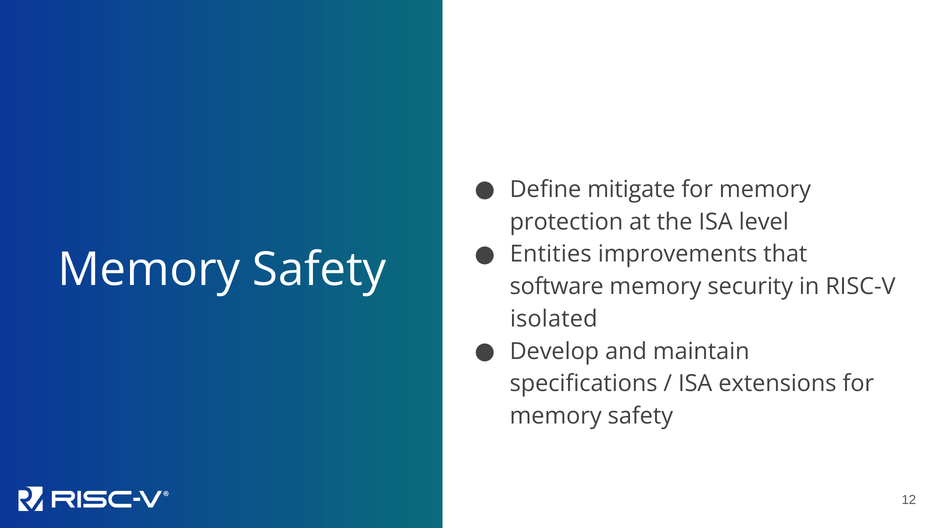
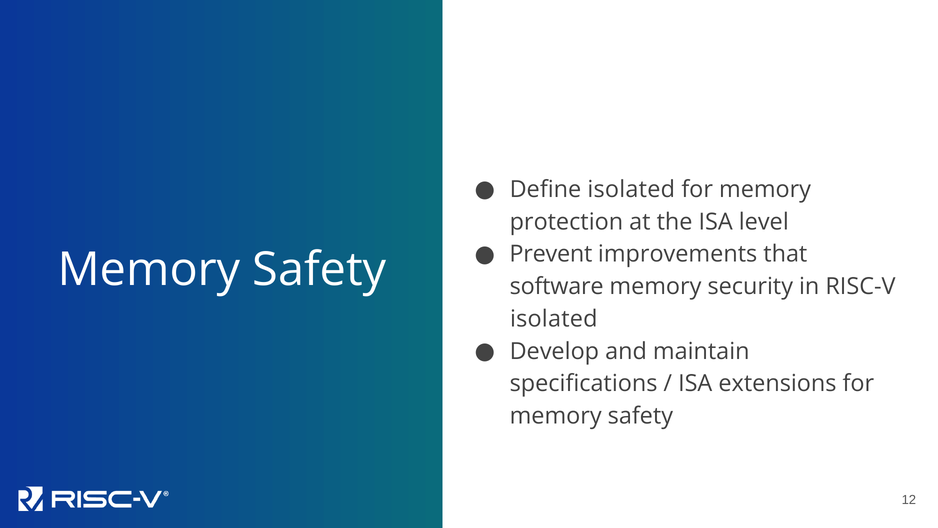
Define mitigate: mitigate -> isolated (631, 189)
Entities: Entities -> Prevent (551, 254)
